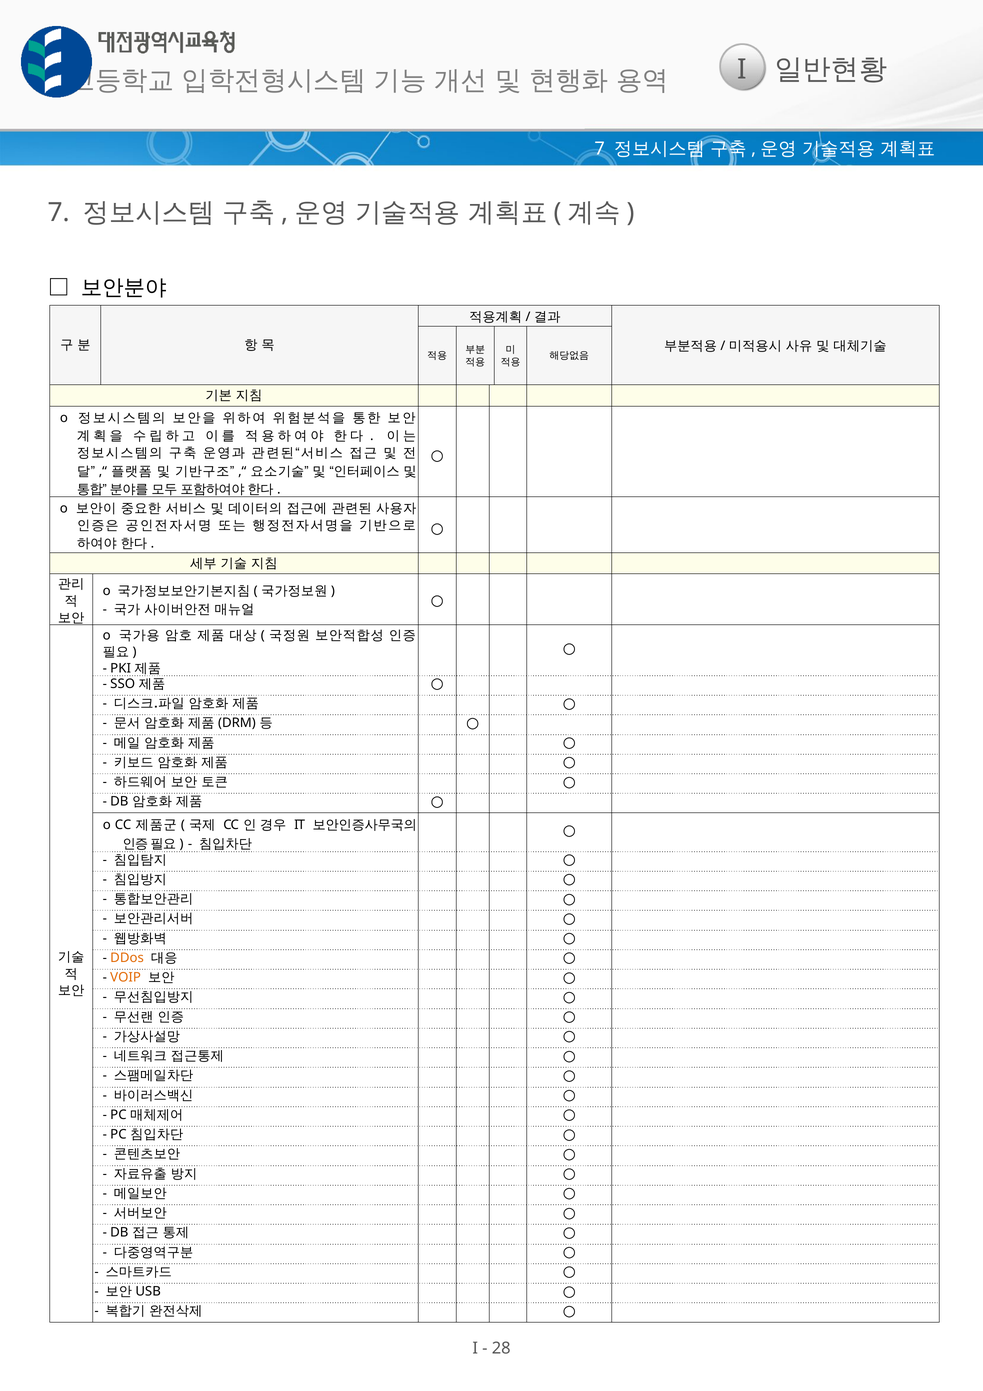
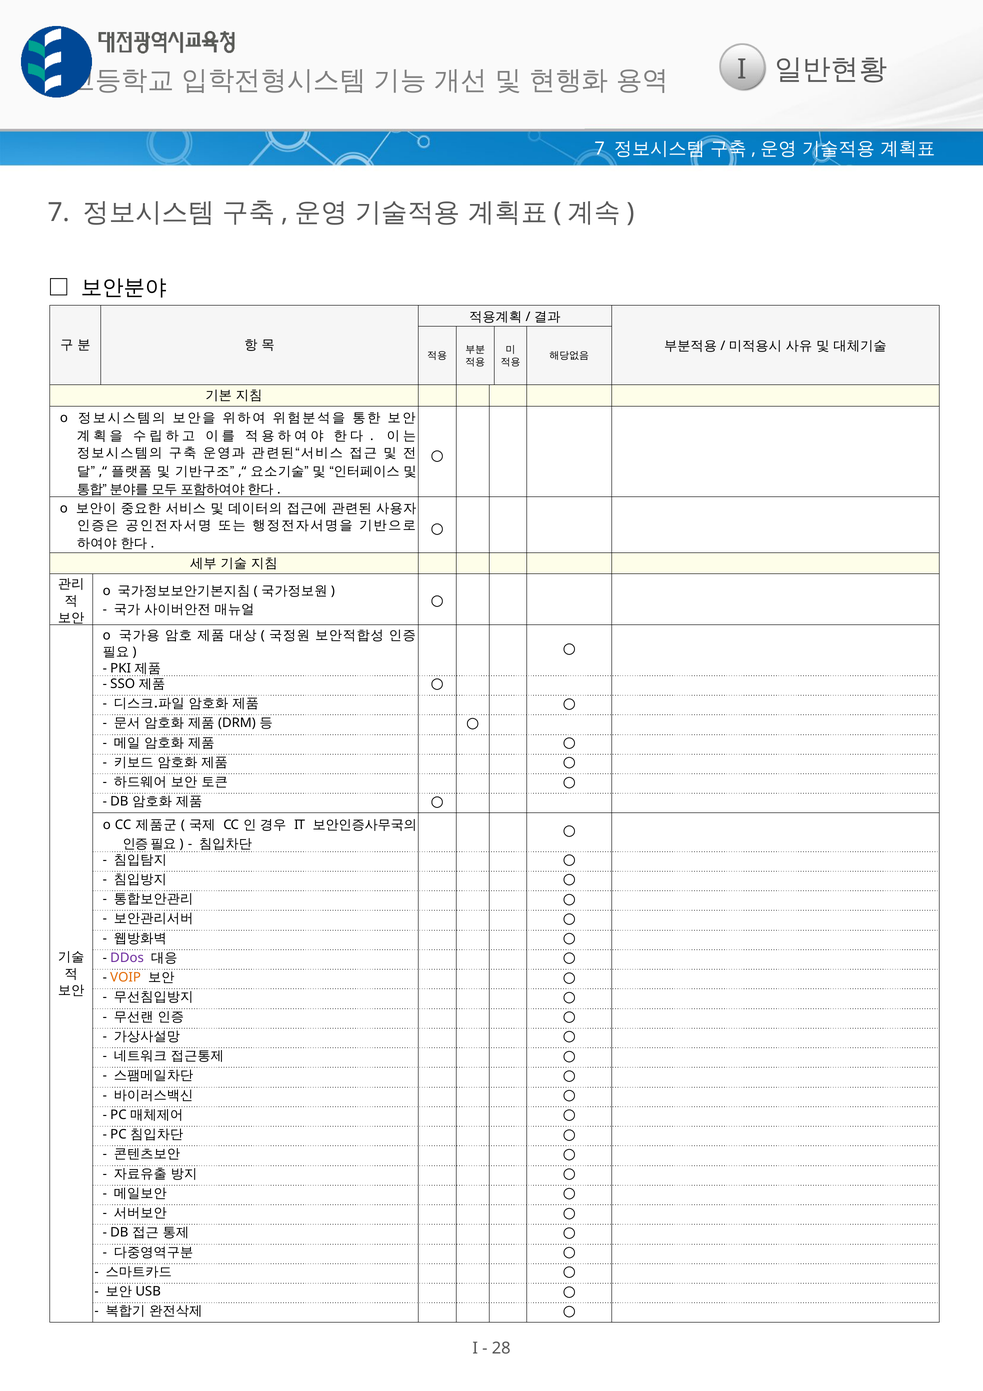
DDos colour: orange -> purple (127, 957)
